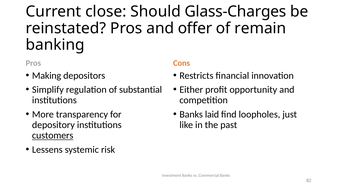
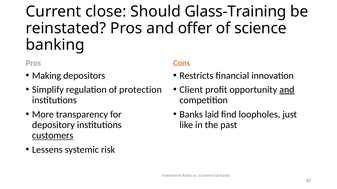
Glass-Charges: Glass-Charges -> Glass-Training (236, 12)
remain: remain -> science (260, 28)
substantial: substantial -> protection (141, 90)
Either: Either -> Client (191, 90)
and underline: none -> present (287, 90)
